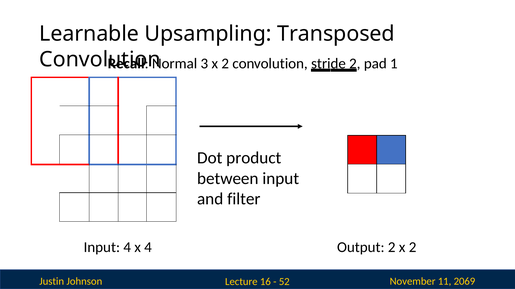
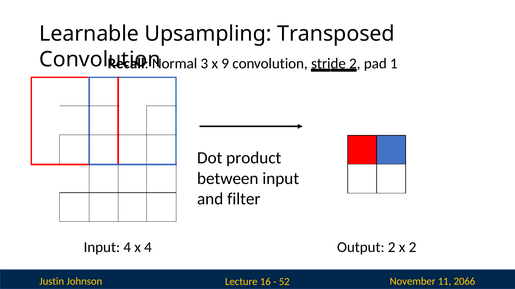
3 x 2: 2 -> 9 (225, 64)
2069: 2069 -> 2066 (464, 282)
